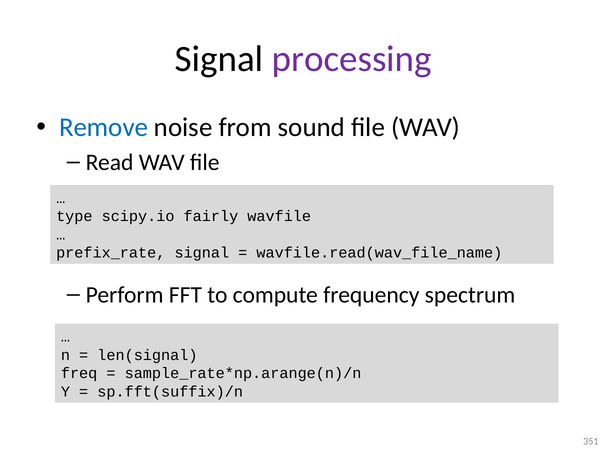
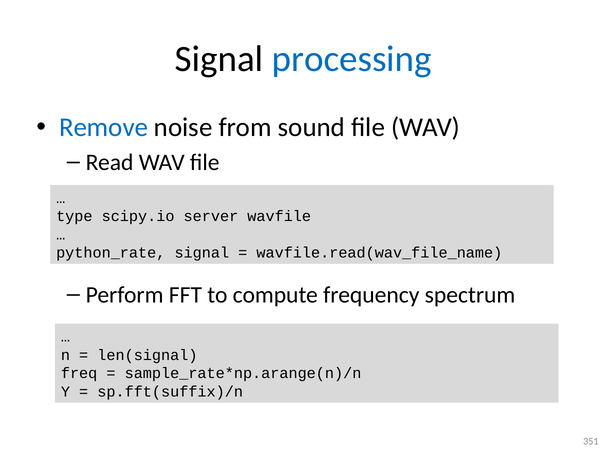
processing colour: purple -> blue (352, 59)
fairly: fairly -> server (211, 216)
prefix_rate: prefix_rate -> python_rate (111, 252)
